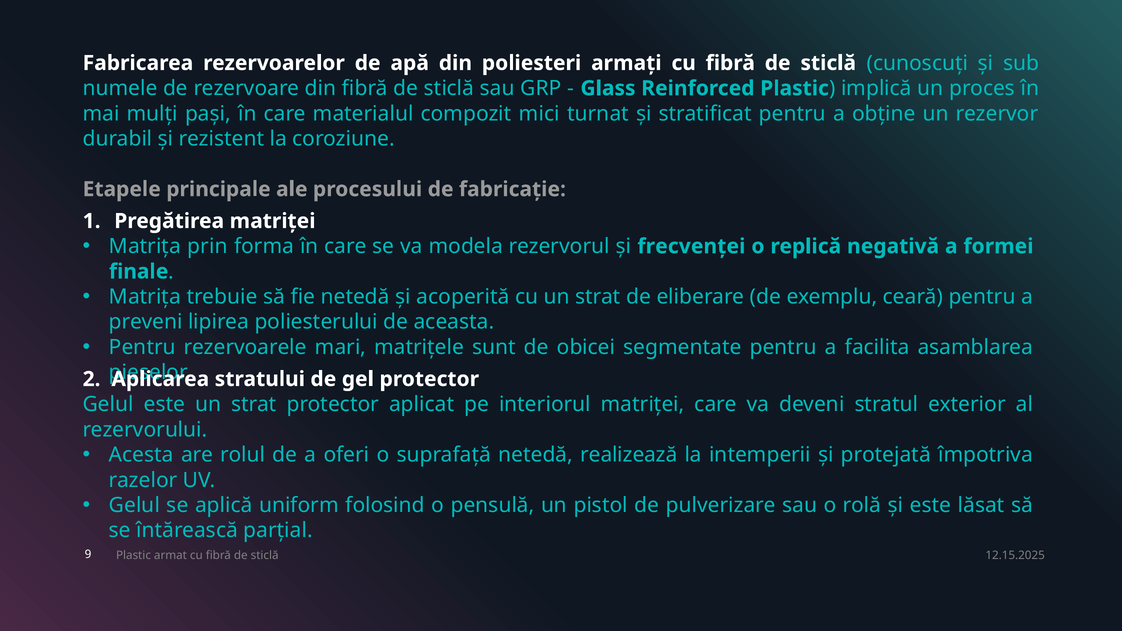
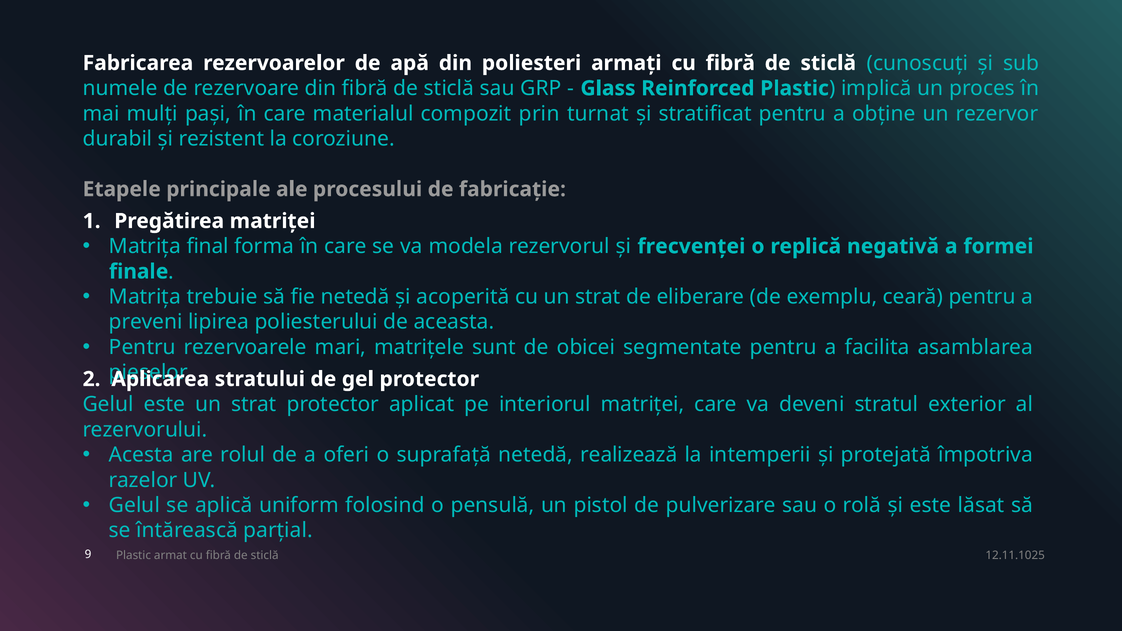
mici: mici -> prin (539, 114)
prin: prin -> final (208, 246)
12.15.2025: 12.15.2025 -> 12.11.1025 (1015, 556)
